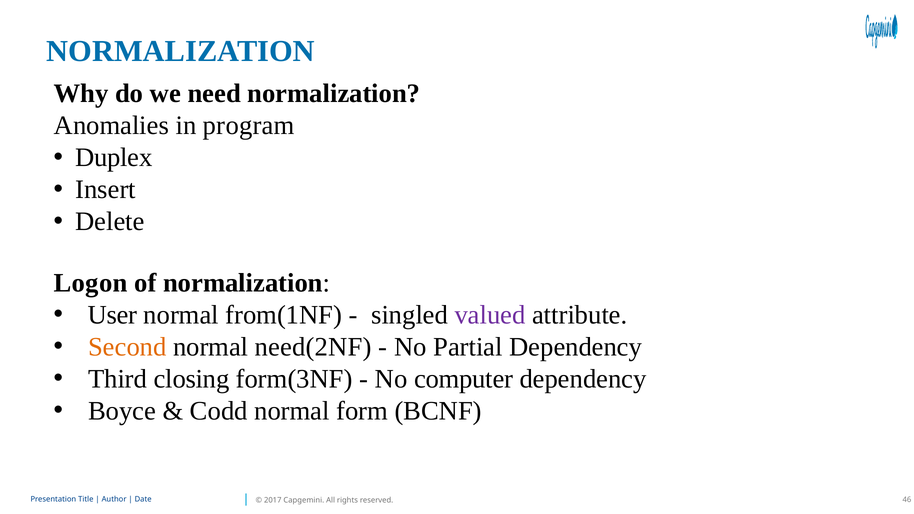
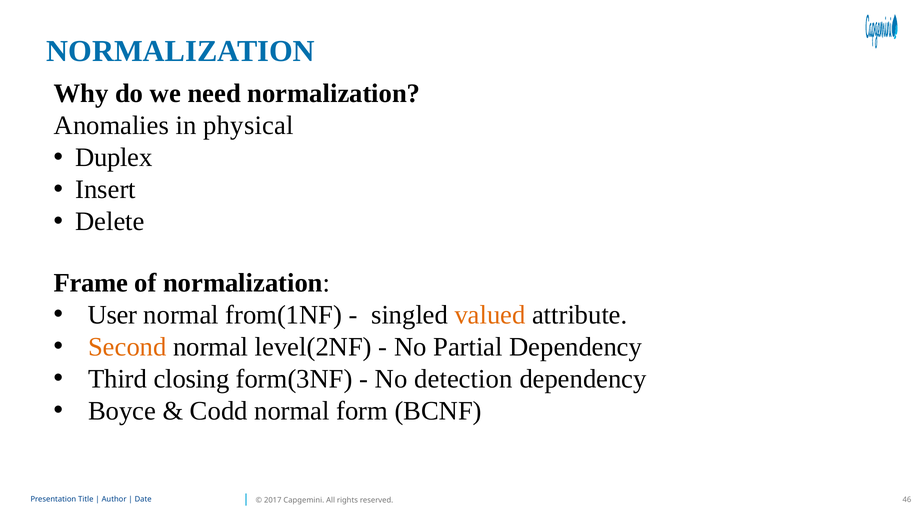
program: program -> physical (249, 126)
Logon: Logon -> Frame (91, 283)
valued colour: purple -> orange (490, 315)
need(2NF: need(2NF -> level(2NF (313, 347)
computer: computer -> detection (463, 379)
